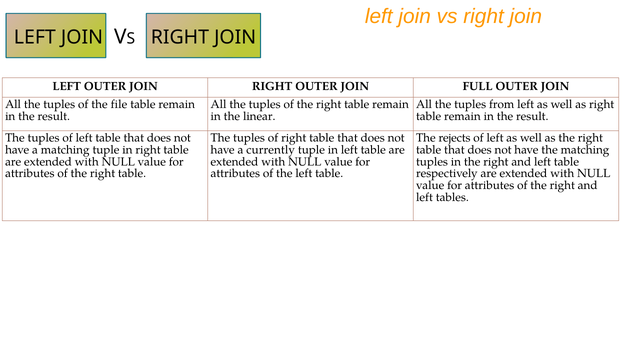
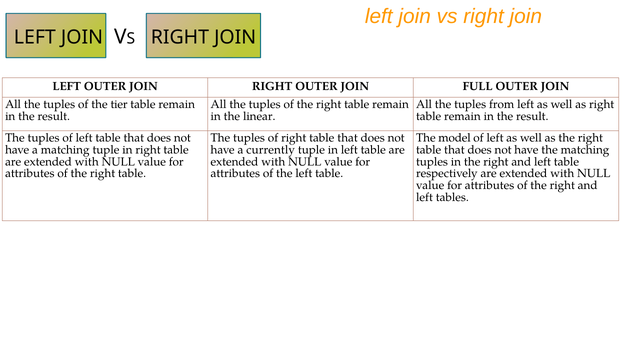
file: file -> tier (119, 104)
rejects: rejects -> model (455, 138)
